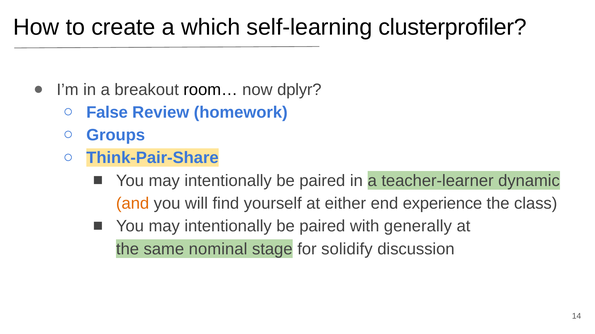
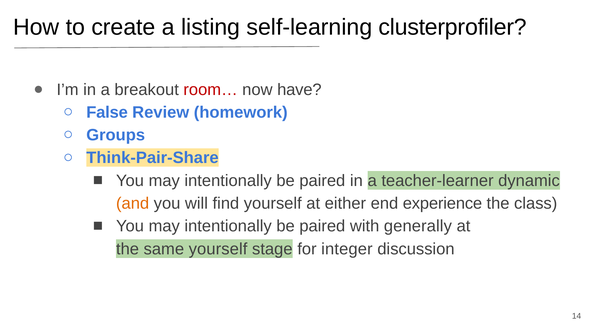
which: which -> listing (211, 27)
room… colour: black -> red (211, 90)
dplyr: dplyr -> have (299, 90)
same nominal: nominal -> yourself (218, 249)
solidify: solidify -> integer (347, 249)
